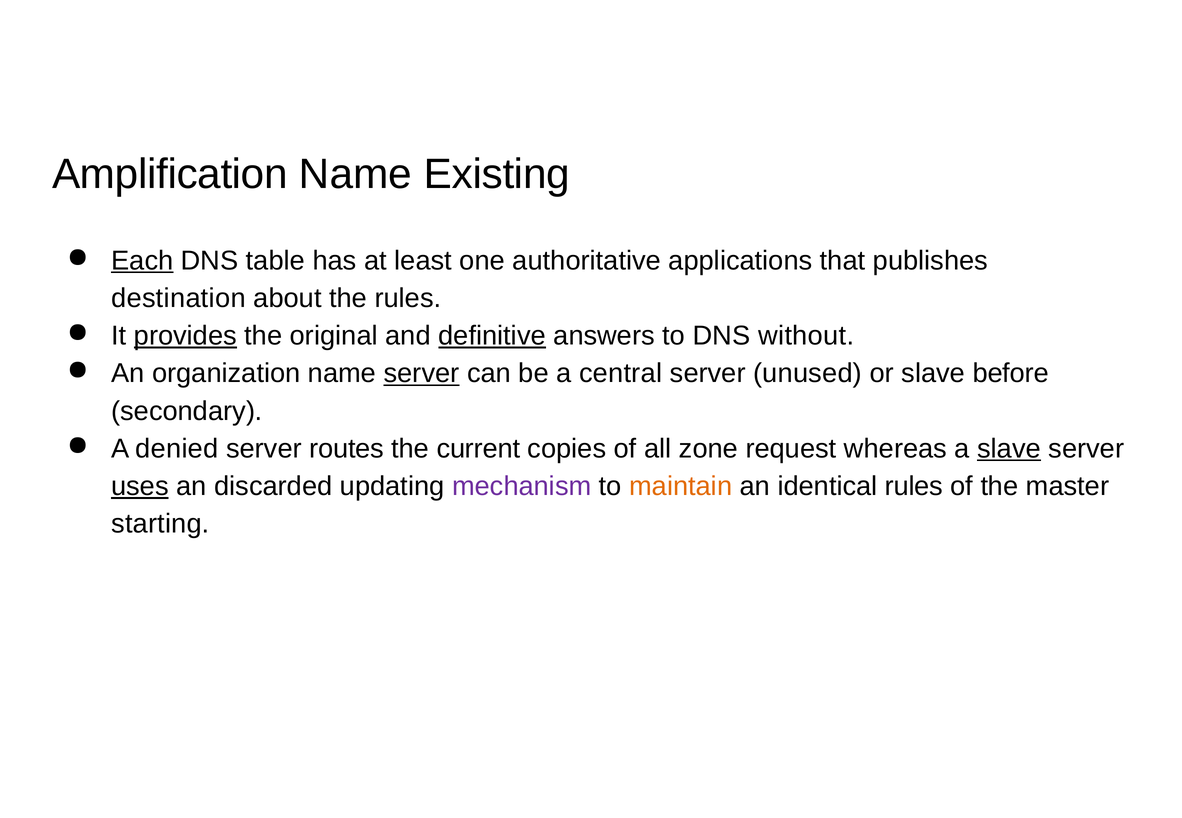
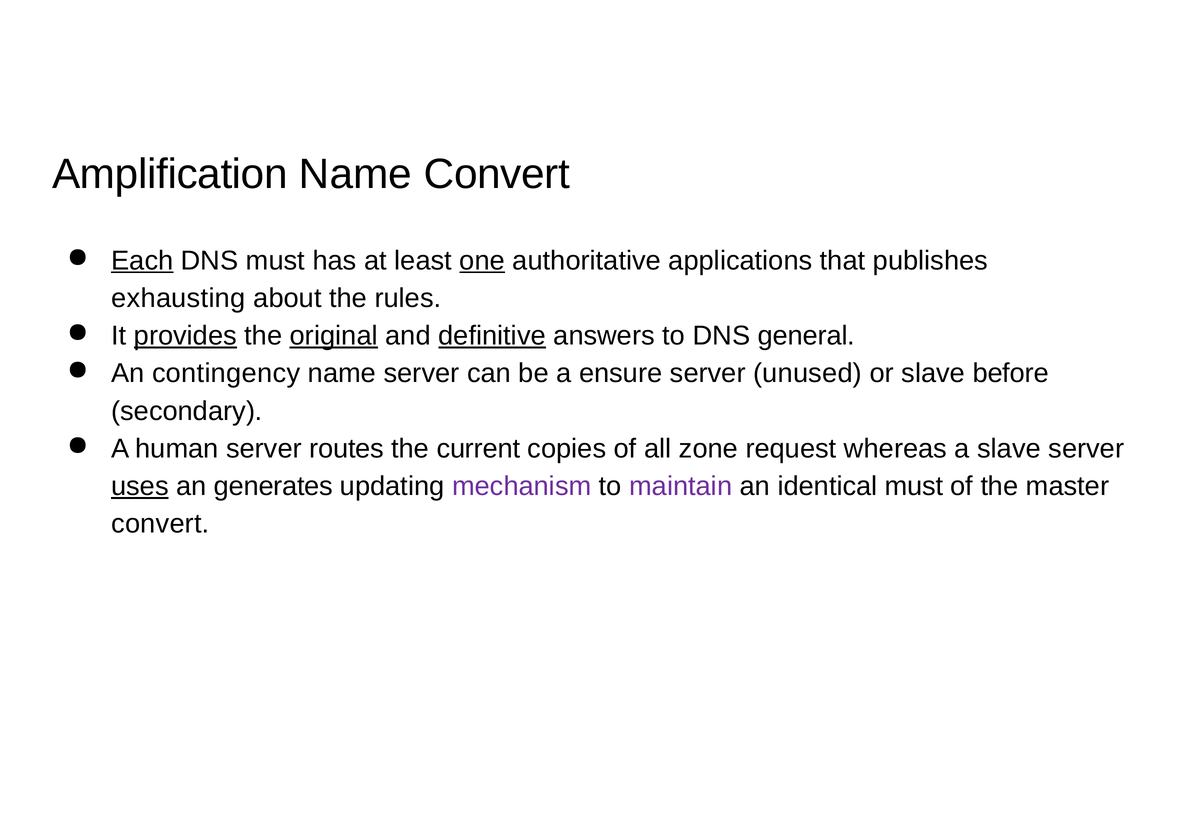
Name Existing: Existing -> Convert (497, 174)
DNS table: table -> must (275, 261)
one underline: none -> present (482, 261)
destination: destination -> exhausting (178, 298)
original underline: none -> present (334, 336)
without: without -> general (806, 336)
organization: organization -> contingency (226, 374)
server underline: present -> none (422, 374)
central: central -> ensure (621, 374)
denied: denied -> human (177, 449)
slave underline: present -> none (1009, 449)
discarded: discarded -> generates (273, 486)
maintain colour: orange -> purple (681, 486)
identical rules: rules -> must (914, 486)
starting: starting -> convert (160, 524)
